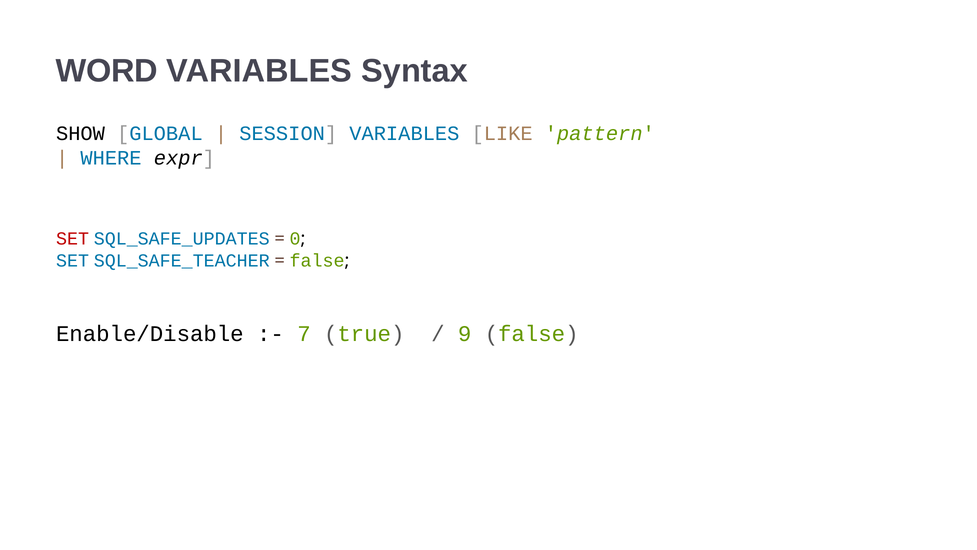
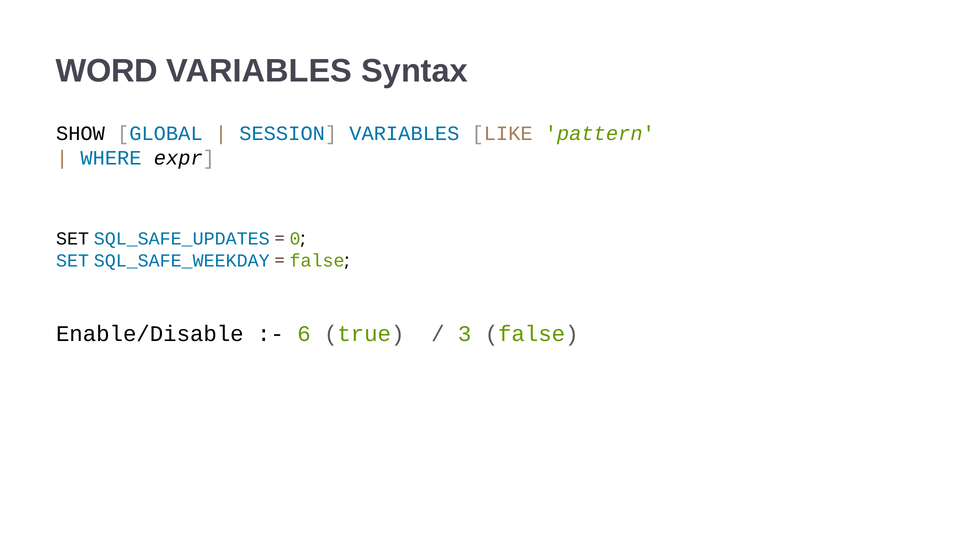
SET colour: red -> black (73, 239)
SQL_SAFE_TEACHER: SQL_SAFE_TEACHER -> SQL_SAFE_WEEKDAY (182, 261)
7: 7 -> 6 (304, 333)
9: 9 -> 3 (465, 333)
